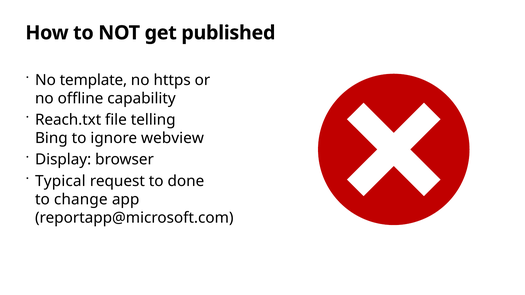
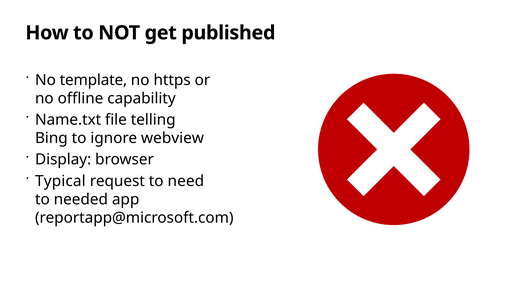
Reach.txt: Reach.txt -> Name.txt (68, 120)
done: done -> need (186, 181)
change: change -> needed (81, 200)
